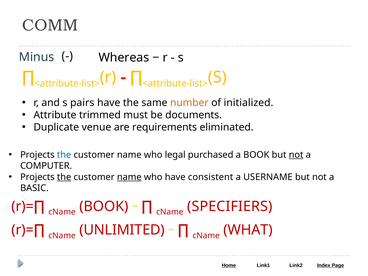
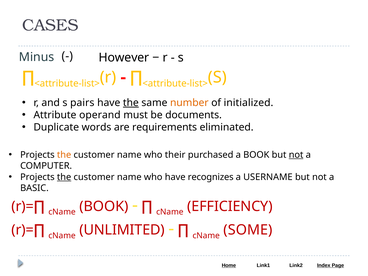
COMM: COMM -> CASES (50, 25)
Whereas: Whereas -> However (124, 58)
the underline: none -> present (131, 103)
trimmed: trimmed -> operand (100, 115)
venue: venue -> words (96, 127)
the colour: blue -> orange (64, 155)
legal: legal -> their (175, 155)
name underline: present -> none (129, 177)
consistent: consistent -> recognizes (211, 177)
SPECIFIERS: SPECIFIERS -> EFFICIENCY (230, 206)
WHAT: WHAT -> SOME (248, 230)
